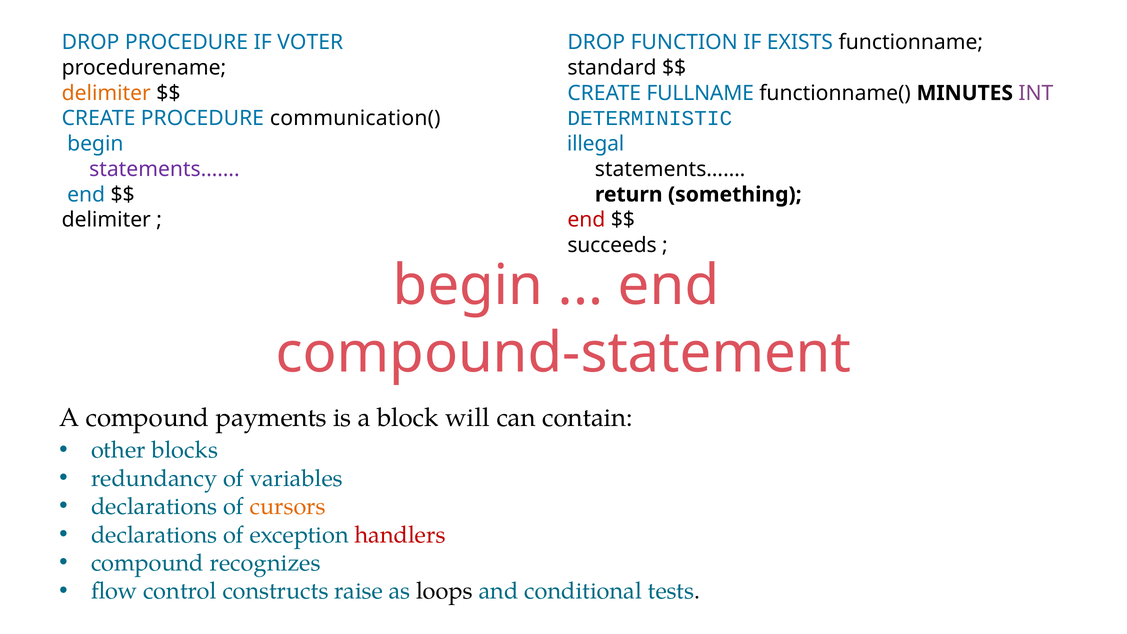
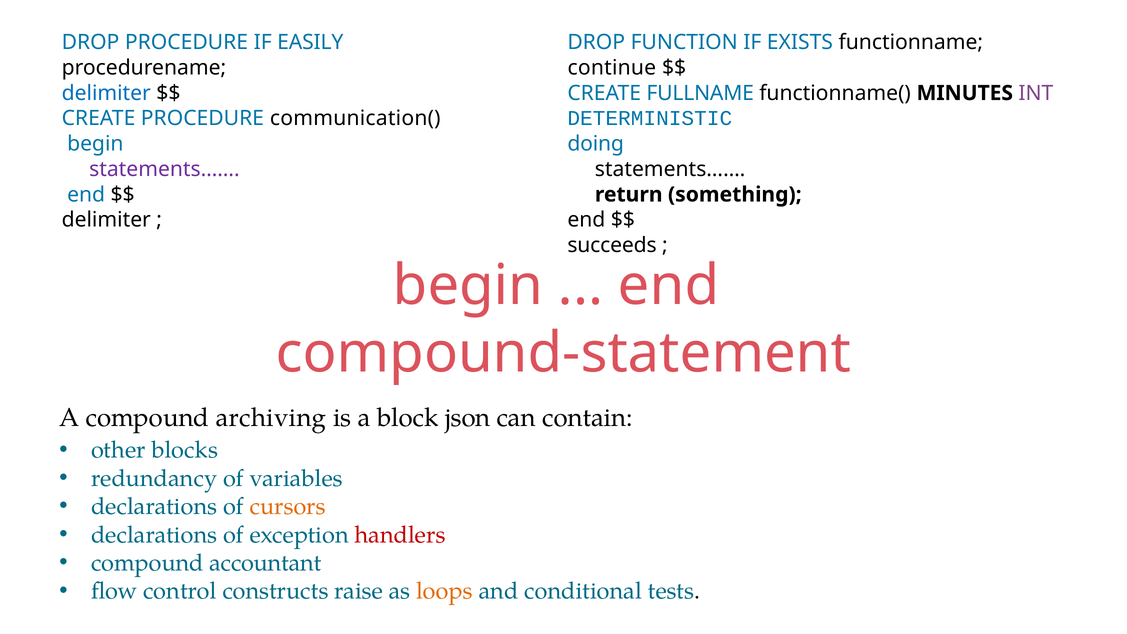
VOTER: VOTER -> EASILY (310, 42)
standard: standard -> continue (612, 68)
delimiter colour: orange -> blue (106, 93)
illegal: illegal -> doing (596, 144)
end colour: red -> black (586, 220)
payments: payments -> archiving (271, 418)
will: will -> json (468, 418)
recognizes: recognizes -> accountant (265, 563)
loops colour: black -> orange (444, 591)
